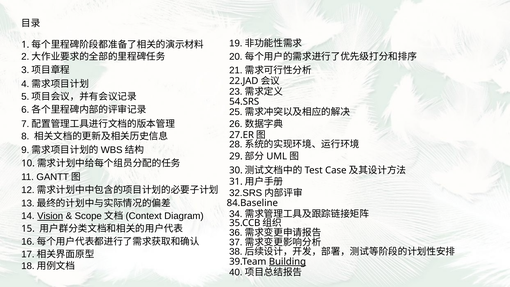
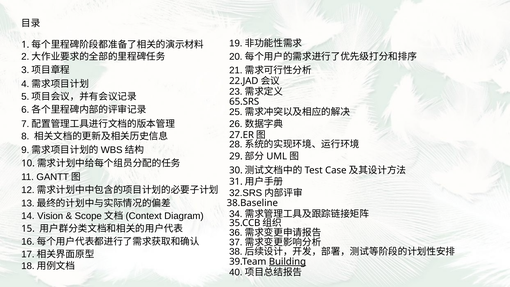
54.SRS: 54.SRS -> 65.SRS (244, 101)
84.Baseline: 84.Baseline -> 38.Baseline (252, 203)
Vision underline: present -> none (50, 216)
